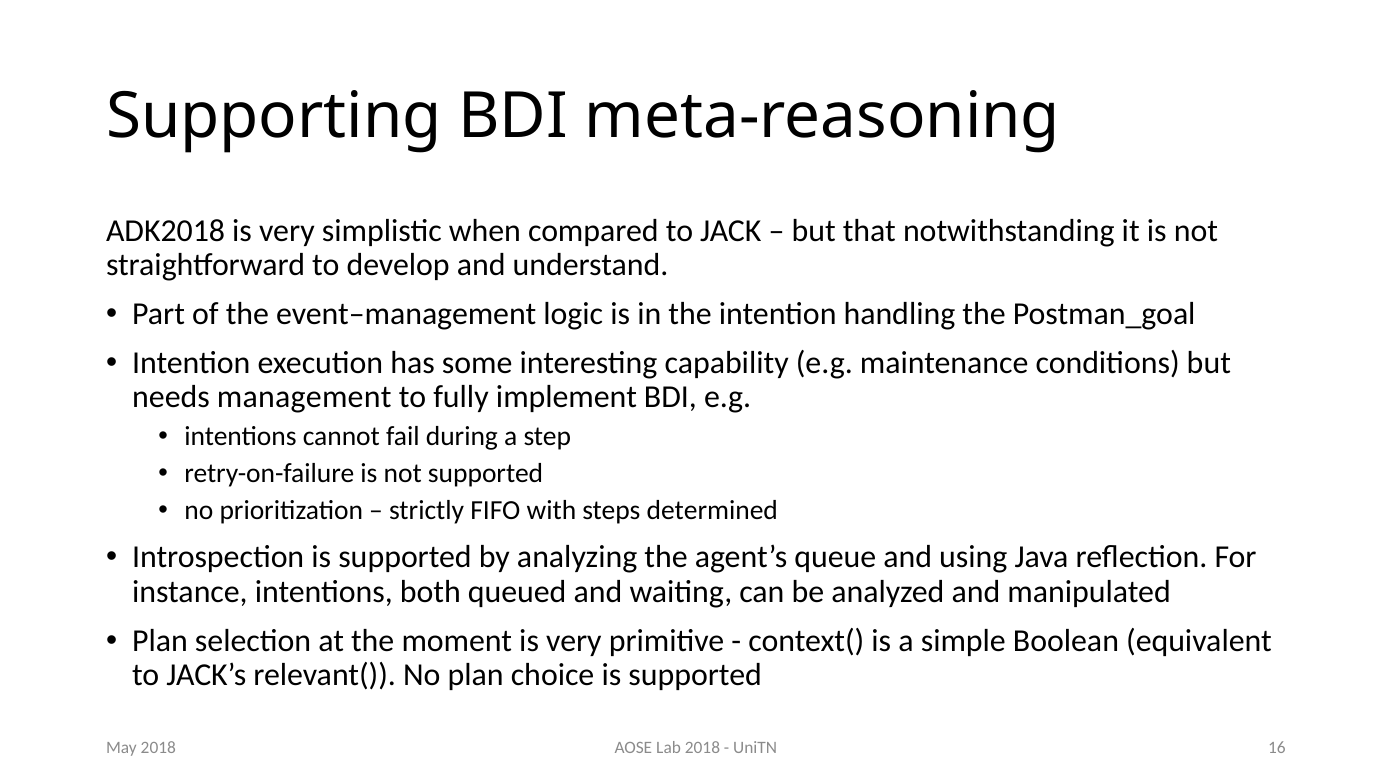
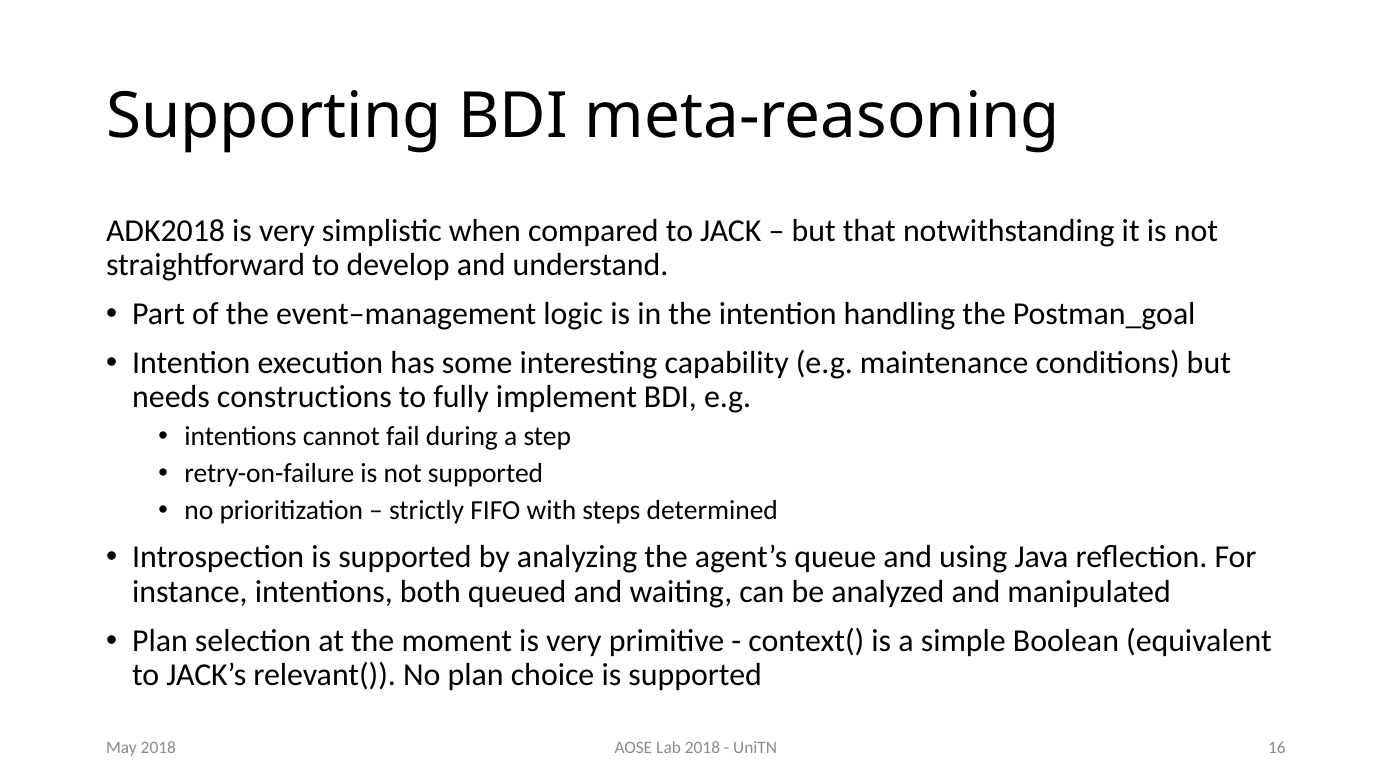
management: management -> constructions (304, 397)
